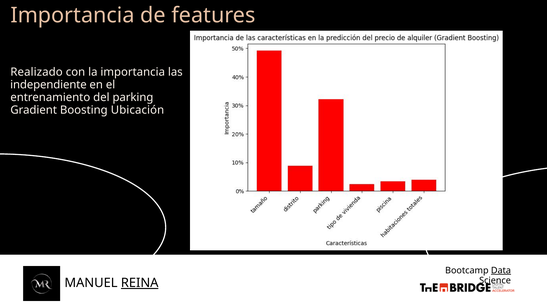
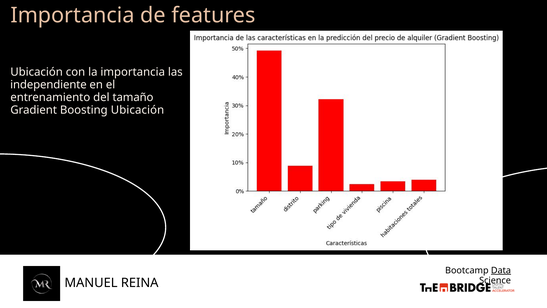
Realizado: Realizado -> Ubicación (37, 72)
parking: parking -> tamaño (133, 97)
REINA underline: present -> none (140, 283)
